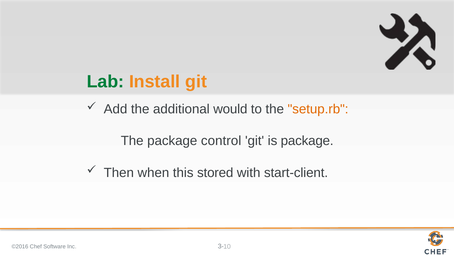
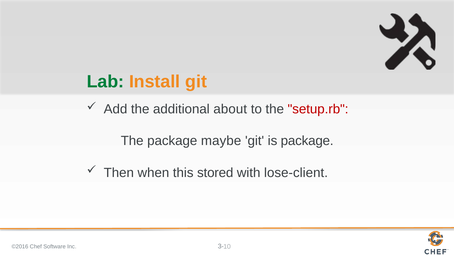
would: would -> about (230, 109)
setup.rb colour: orange -> red (318, 109)
control: control -> maybe (221, 141)
start-client: start-client -> lose-client (296, 173)
